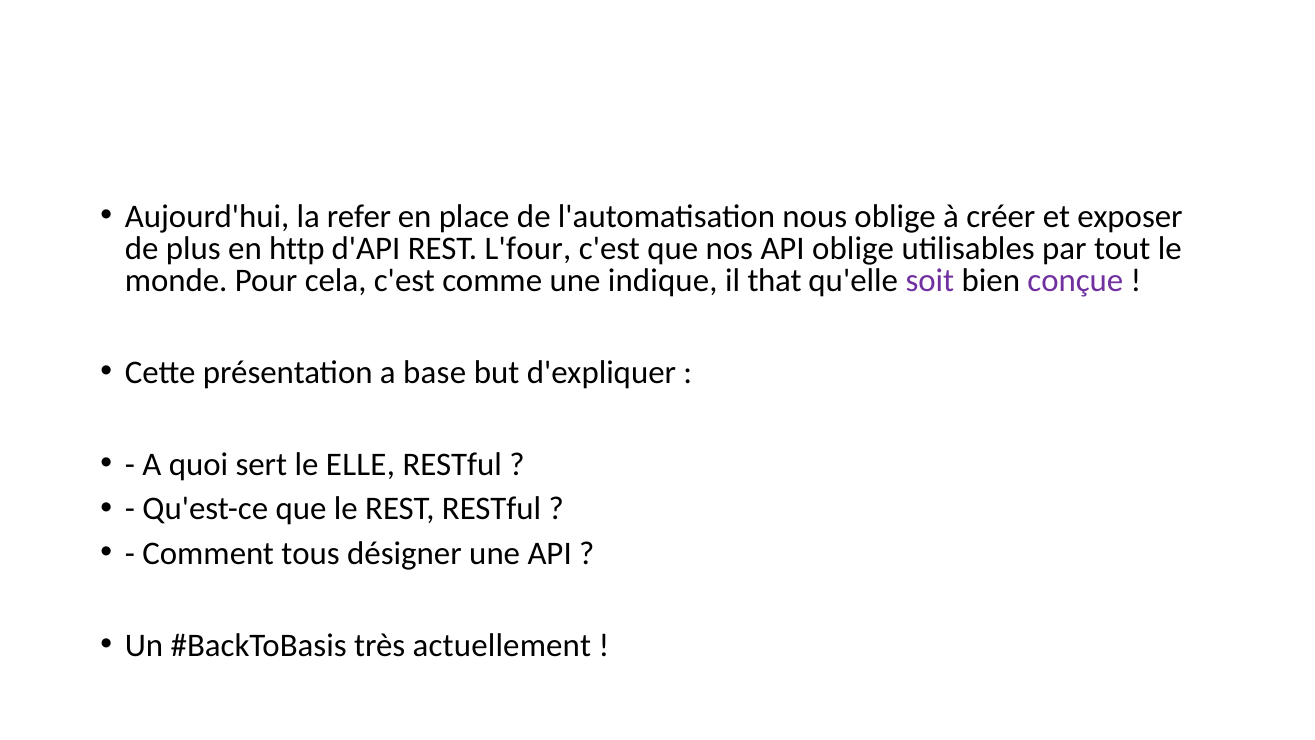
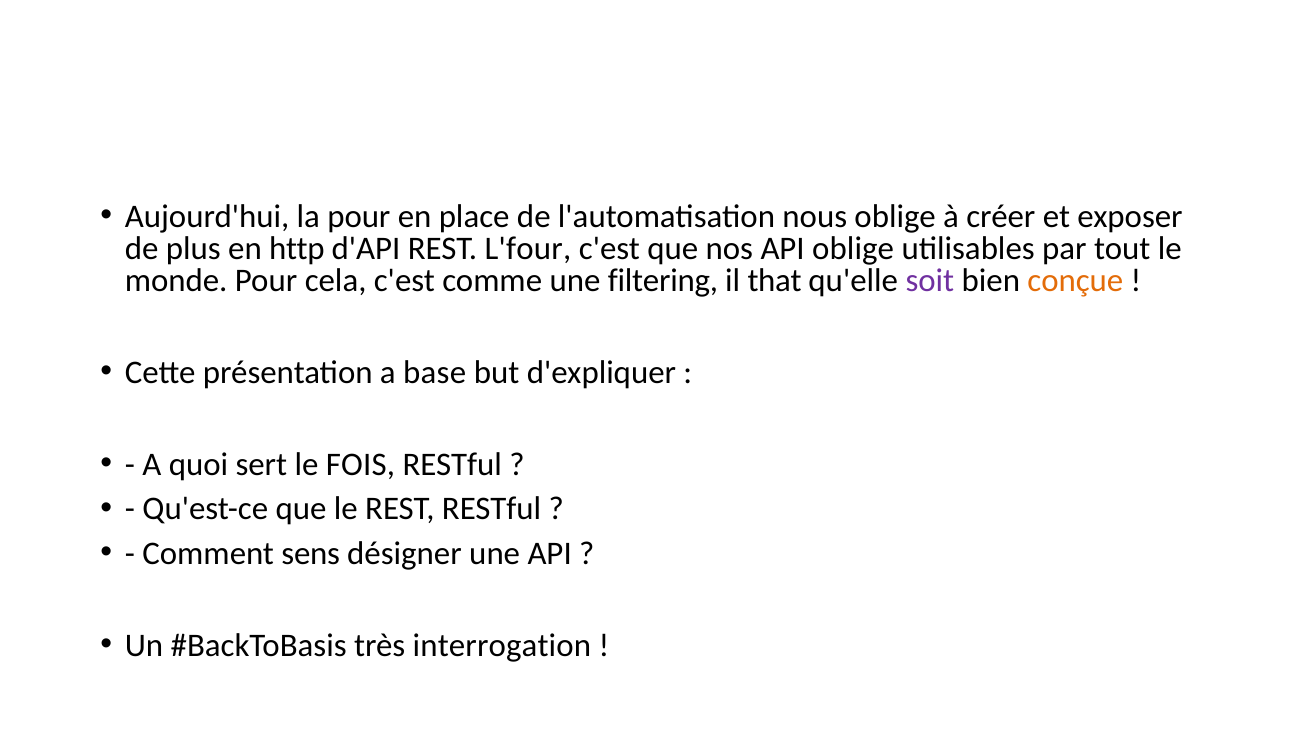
la refer: refer -> pour (359, 217)
indique: indique -> filtering (663, 280)
conçue colour: purple -> orange (1075, 280)
ELLE: ELLE -> FOIS (361, 465)
tous: tous -> sens (311, 553)
actuellement: actuellement -> interrogation (502, 645)
